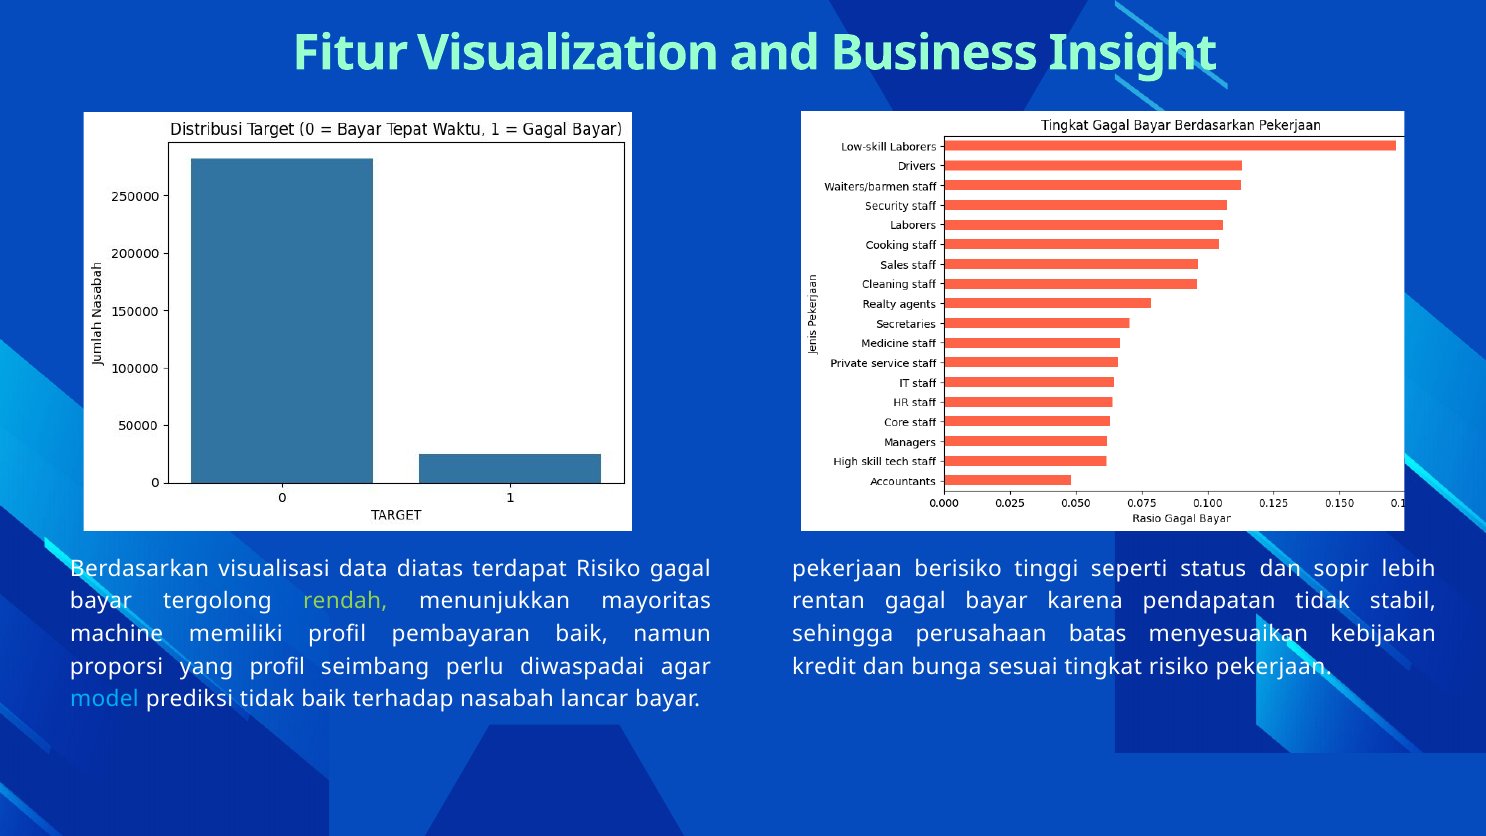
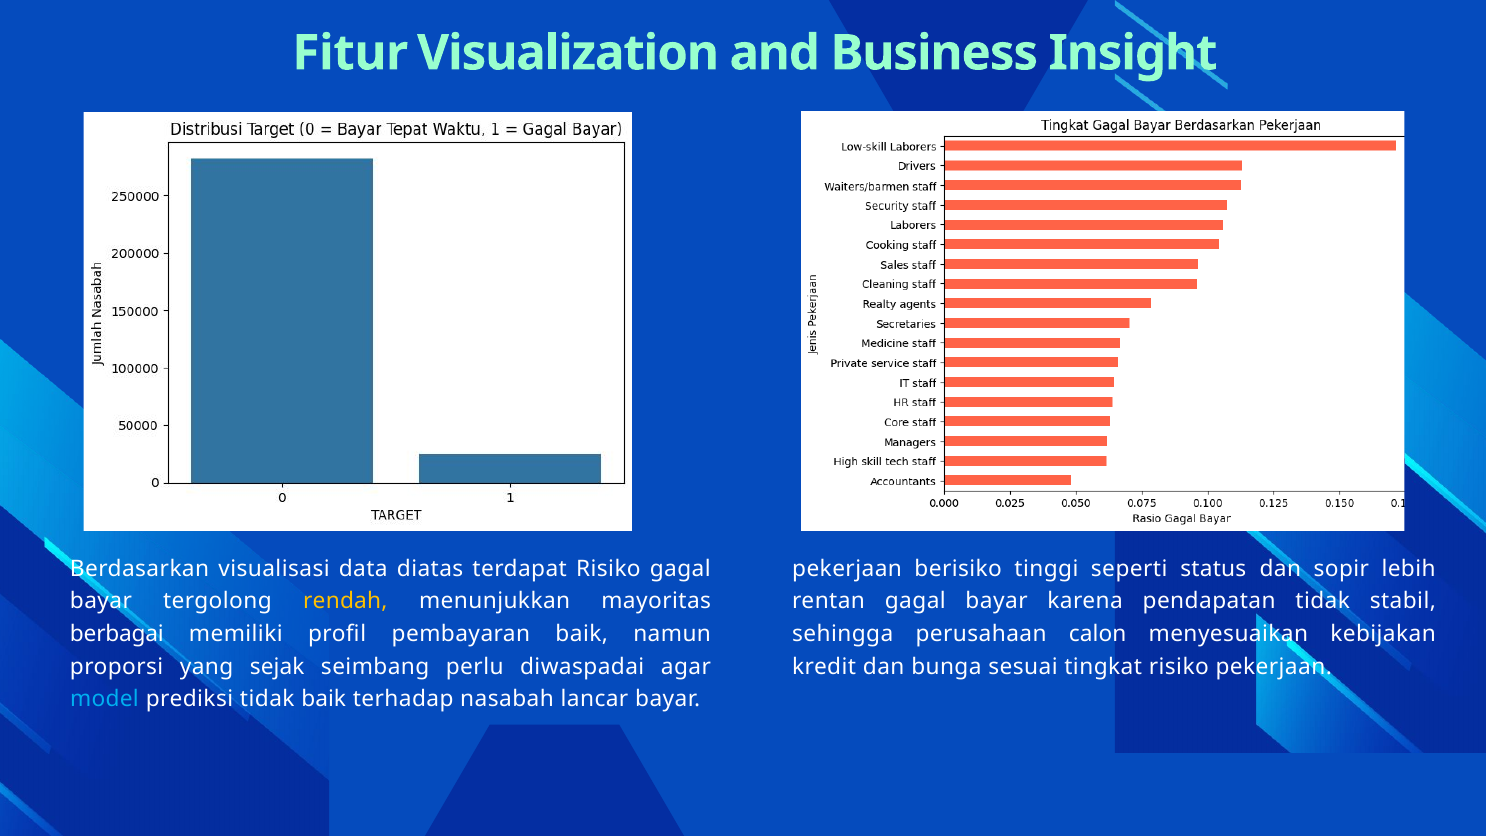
rendah colour: light green -> yellow (345, 601)
machine: machine -> berbagai (117, 634)
batas: batas -> calon (1098, 634)
yang profil: profil -> sejak (277, 667)
